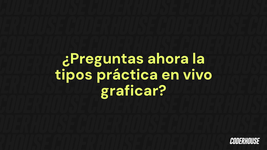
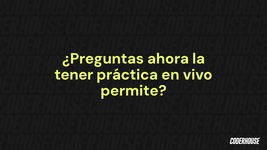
tipos: tipos -> tener (74, 75)
graficar: graficar -> permite (133, 91)
